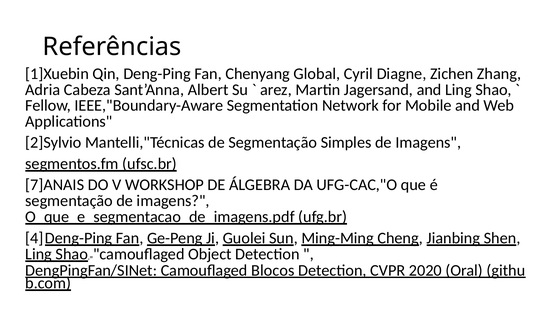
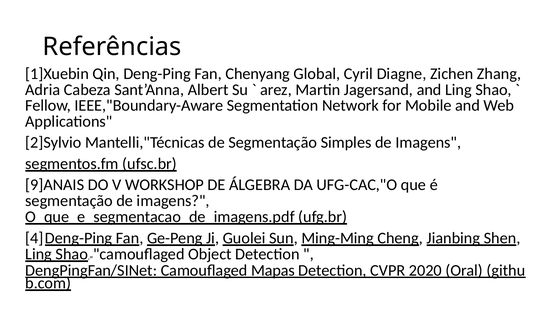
7]ANAIS: 7]ANAIS -> 9]ANAIS (55, 184)
Blocos: Blocos -> Mapas (273, 270)
